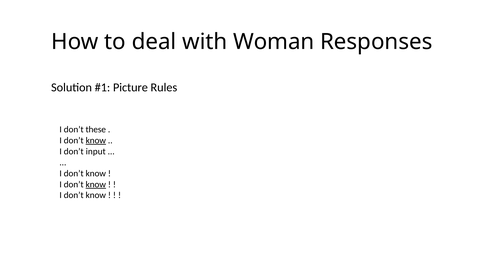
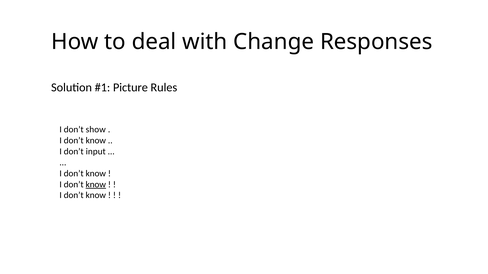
Woman: Woman -> Change (274, 42)
these: these -> show (96, 130)
know underline: present -> none (96, 141)
